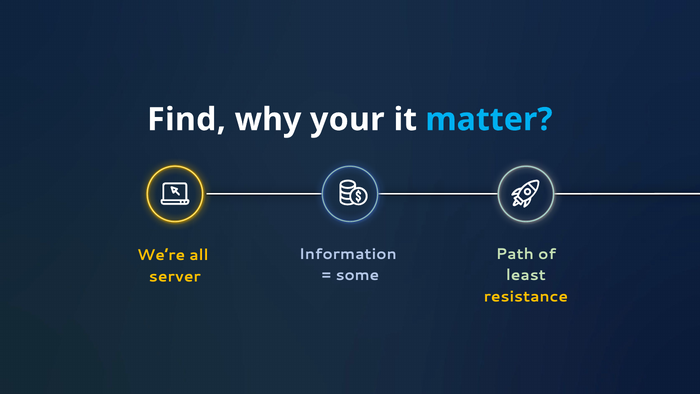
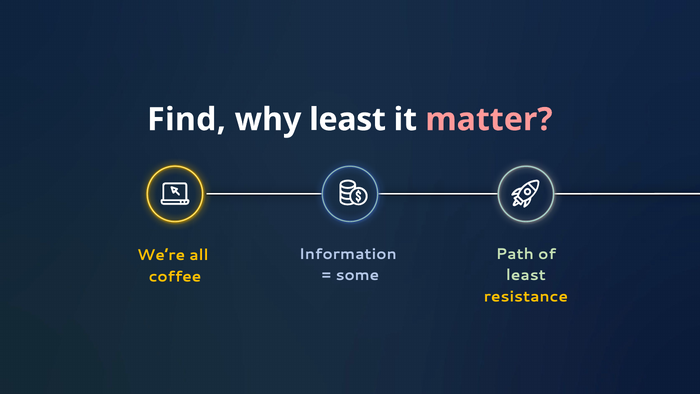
why your: your -> least (348, 119)
matter colour: light blue -> pink (489, 119)
server: server -> coffee (175, 277)
